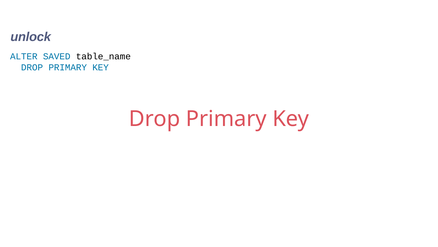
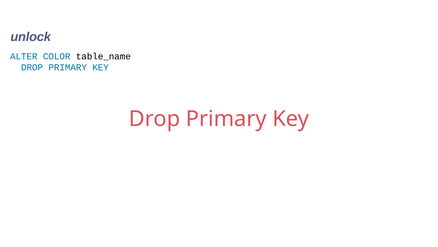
SAVED: SAVED -> COLOR (57, 56)
